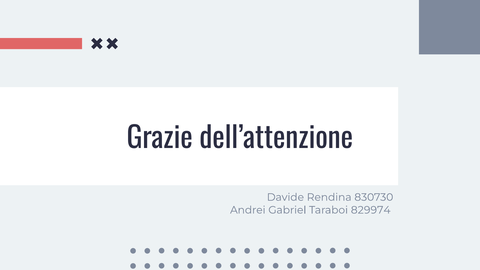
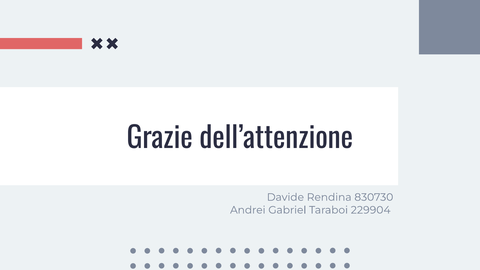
829974: 829974 -> 229904 (371, 210)
